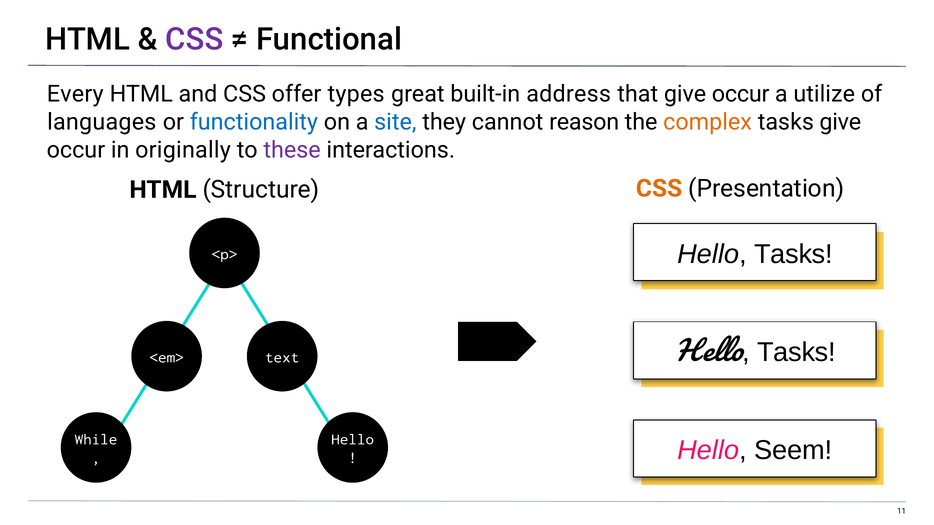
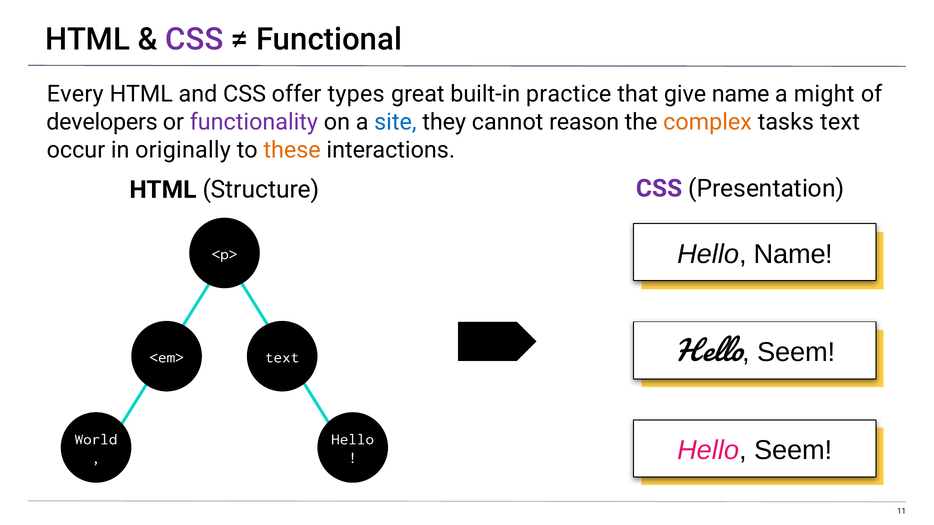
address: address -> practice (569, 94)
that give occur: occur -> name (741, 94)
utilize: utilize -> might (824, 94)
languages: languages -> developers (102, 122)
functionality colour: blue -> purple (254, 122)
tasks give: give -> text (840, 122)
these colour: purple -> orange (292, 150)
CSS colour: orange -> purple (659, 189)
Hello Tasks: Tasks -> Name (793, 254)
Tasks: Tasks -> Seem (796, 353)
While: While -> World (96, 440)
